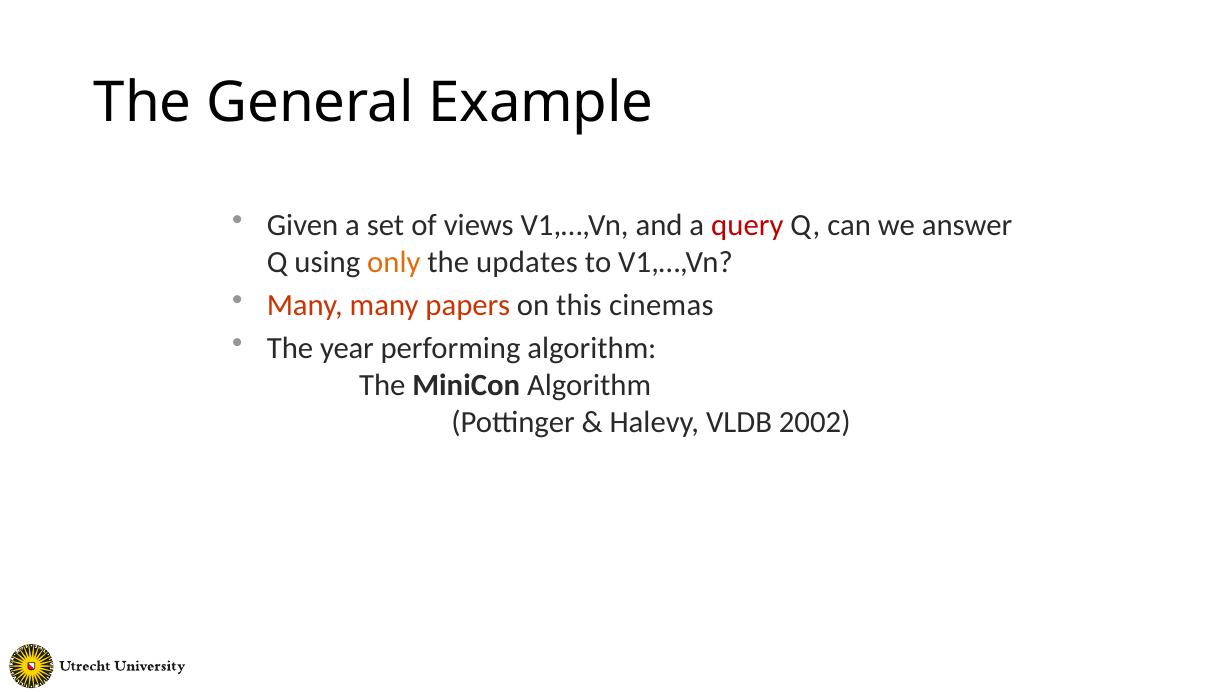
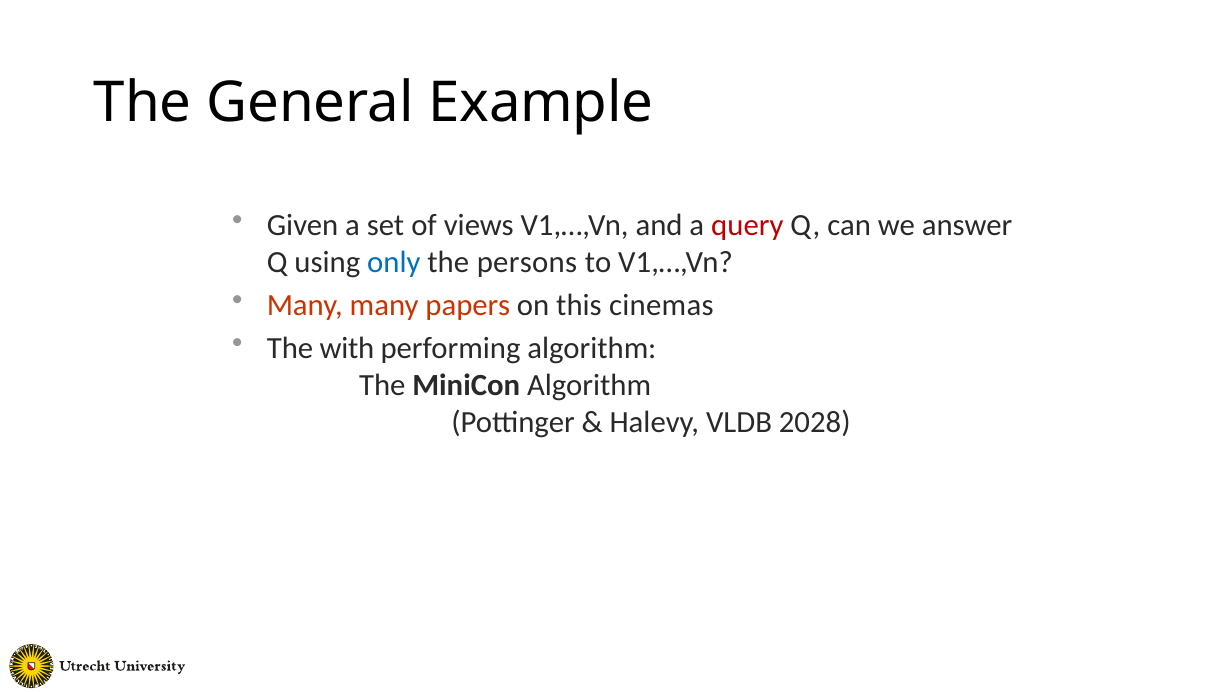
only colour: orange -> blue (394, 262)
updates: updates -> persons (527, 262)
year: year -> with (347, 348)
2002: 2002 -> 2028 (815, 422)
